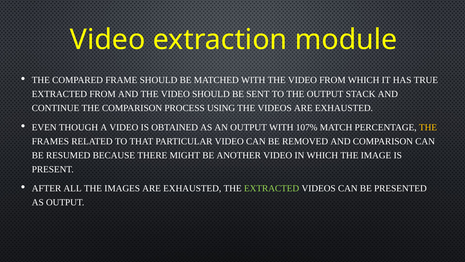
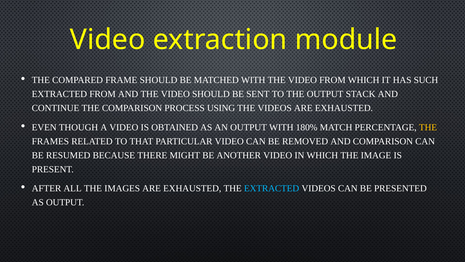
TRUE: TRUE -> SUCH (426, 80)
107%: 107% -> 180% (307, 127)
EXTRACTED colour: light green -> light blue (272, 188)
